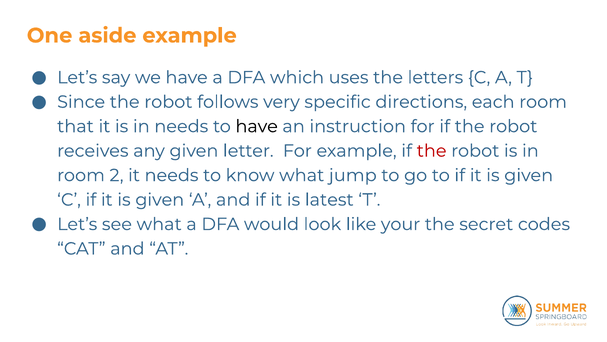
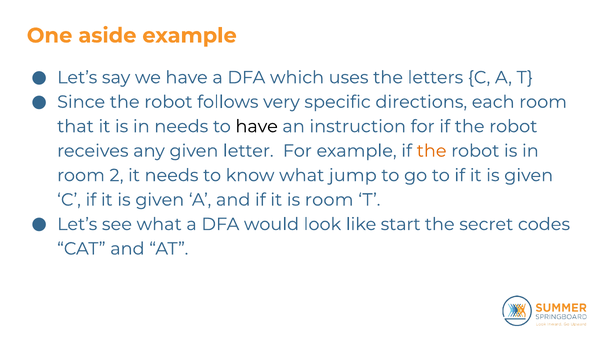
the colour: red -> orange (432, 151)
is latest: latest -> room (329, 199)
your: your -> start (401, 224)
